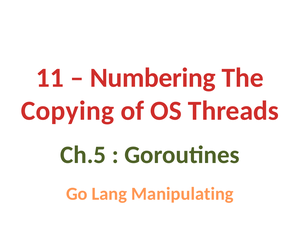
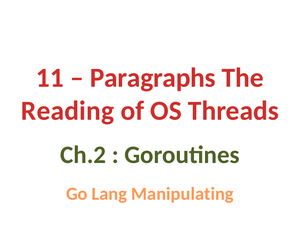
Numbering: Numbering -> Paragraphs (153, 78)
Copying: Copying -> Reading (68, 111)
Ch.5: Ch.5 -> Ch.2 (83, 155)
